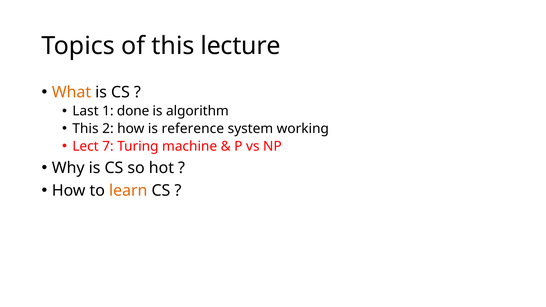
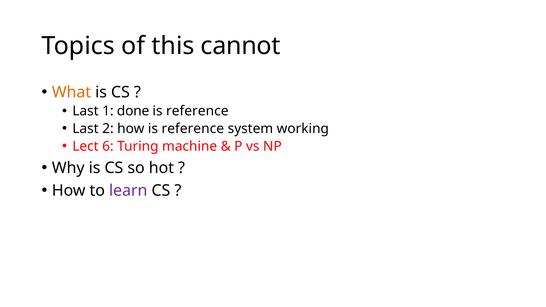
lecture: lecture -> cannot (241, 46)
algorithm: algorithm -> reference (197, 111)
This: This -> Last (85, 129)
7: 7 -> 6 (108, 146)
learn colour: orange -> purple (128, 191)
